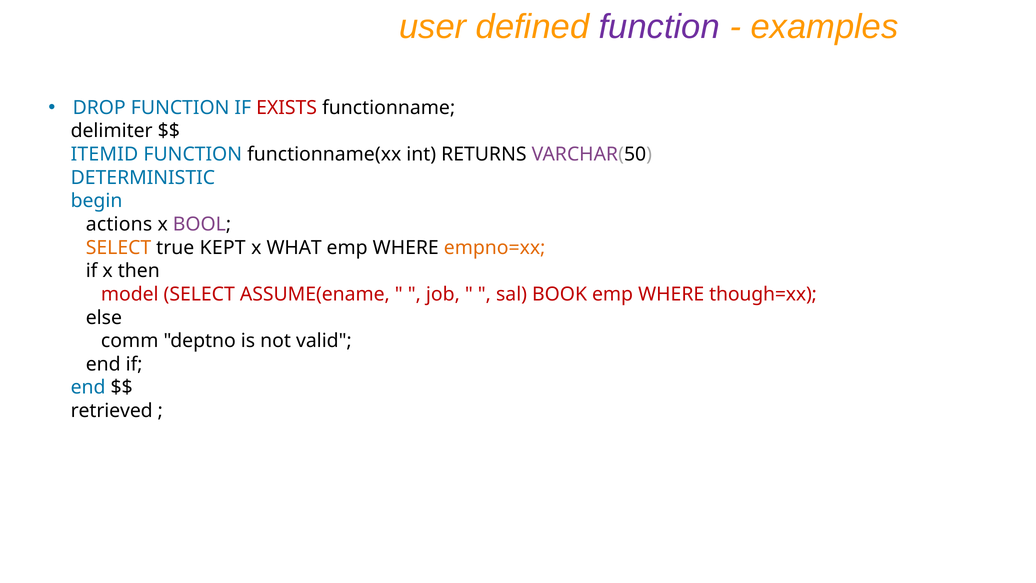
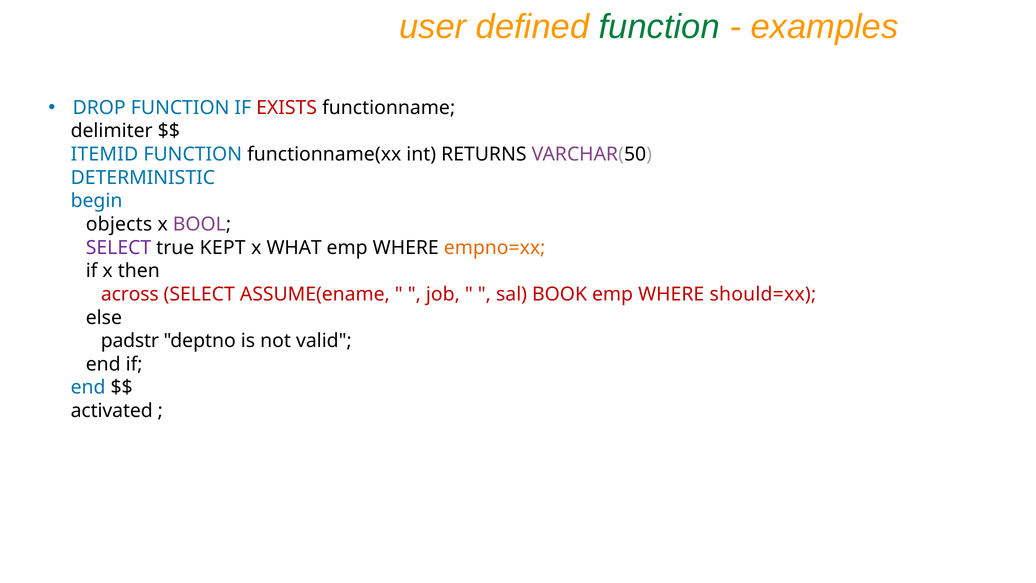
function colour: purple -> green (659, 27)
actions: actions -> objects (119, 224)
SELECT colour: orange -> purple (119, 248)
model: model -> across (130, 294)
though=xx: though=xx -> should=xx (763, 294)
comm: comm -> padstr (130, 341)
retrieved: retrieved -> activated (112, 411)
